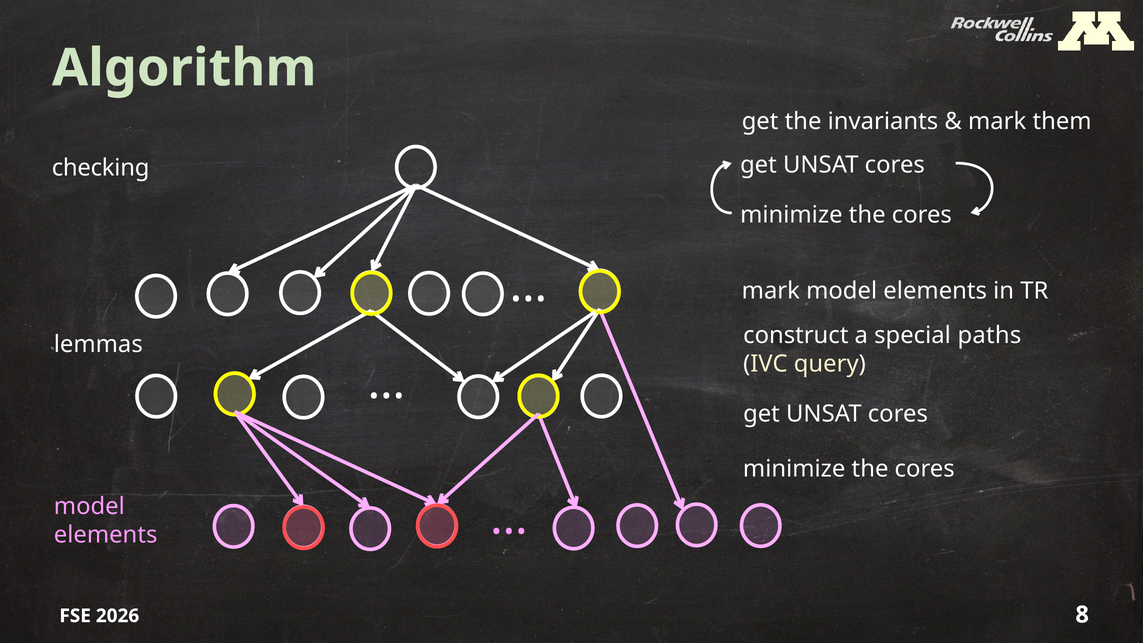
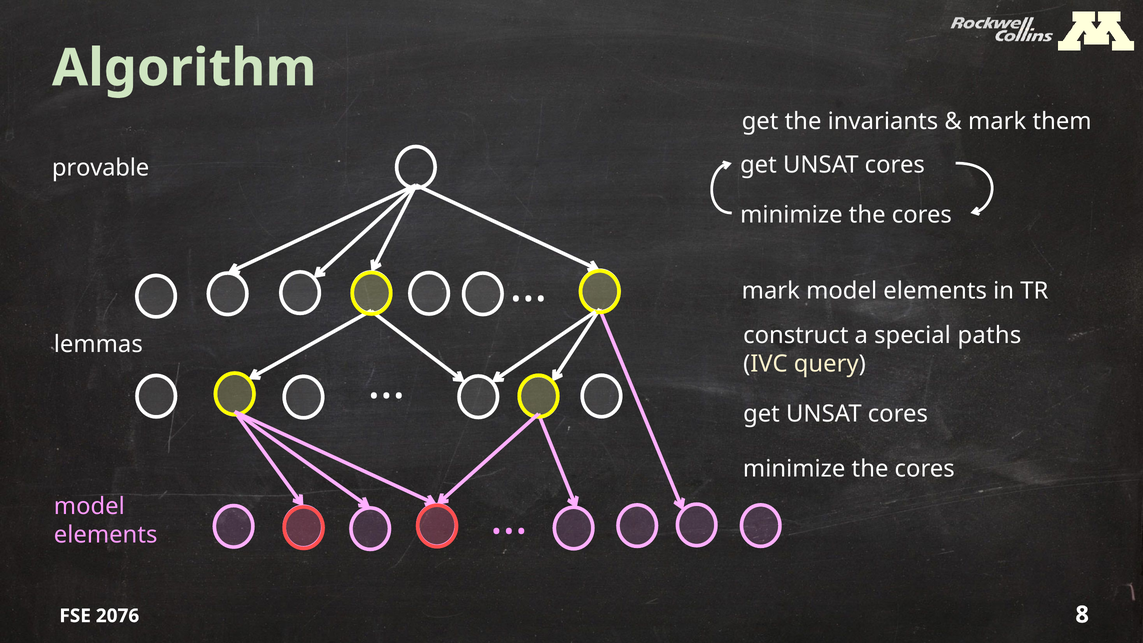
checking: checking -> provable (101, 168)
2026: 2026 -> 2076 (118, 616)
